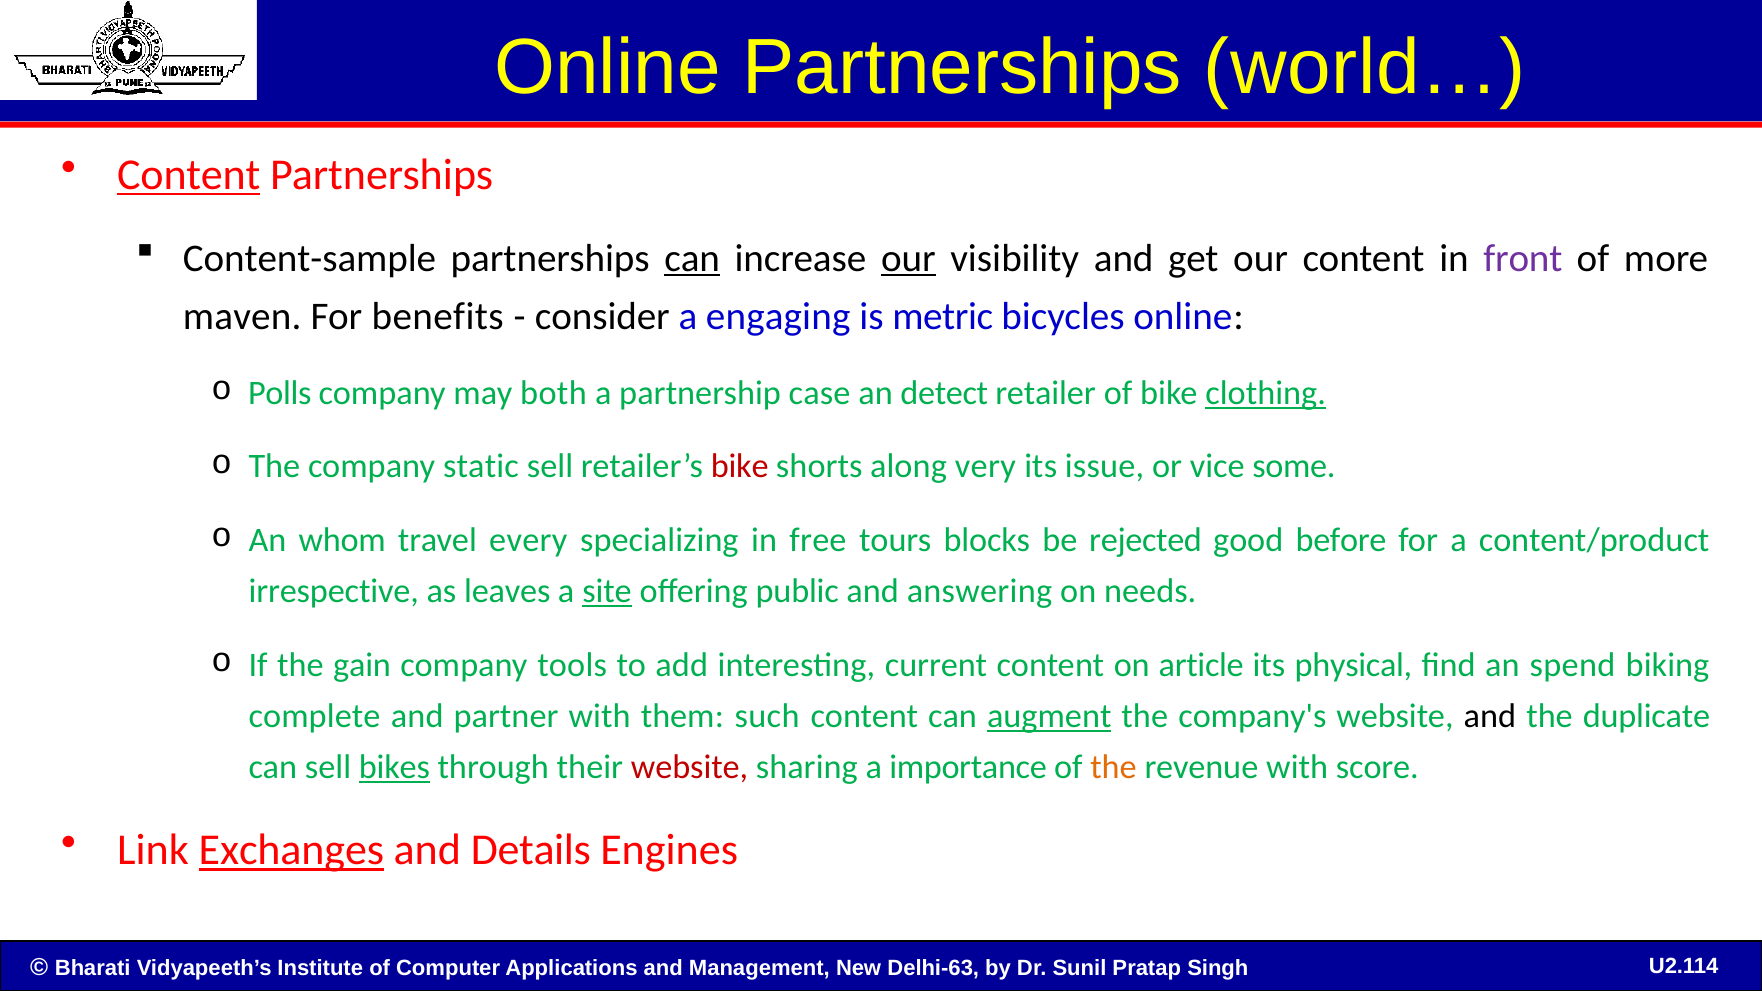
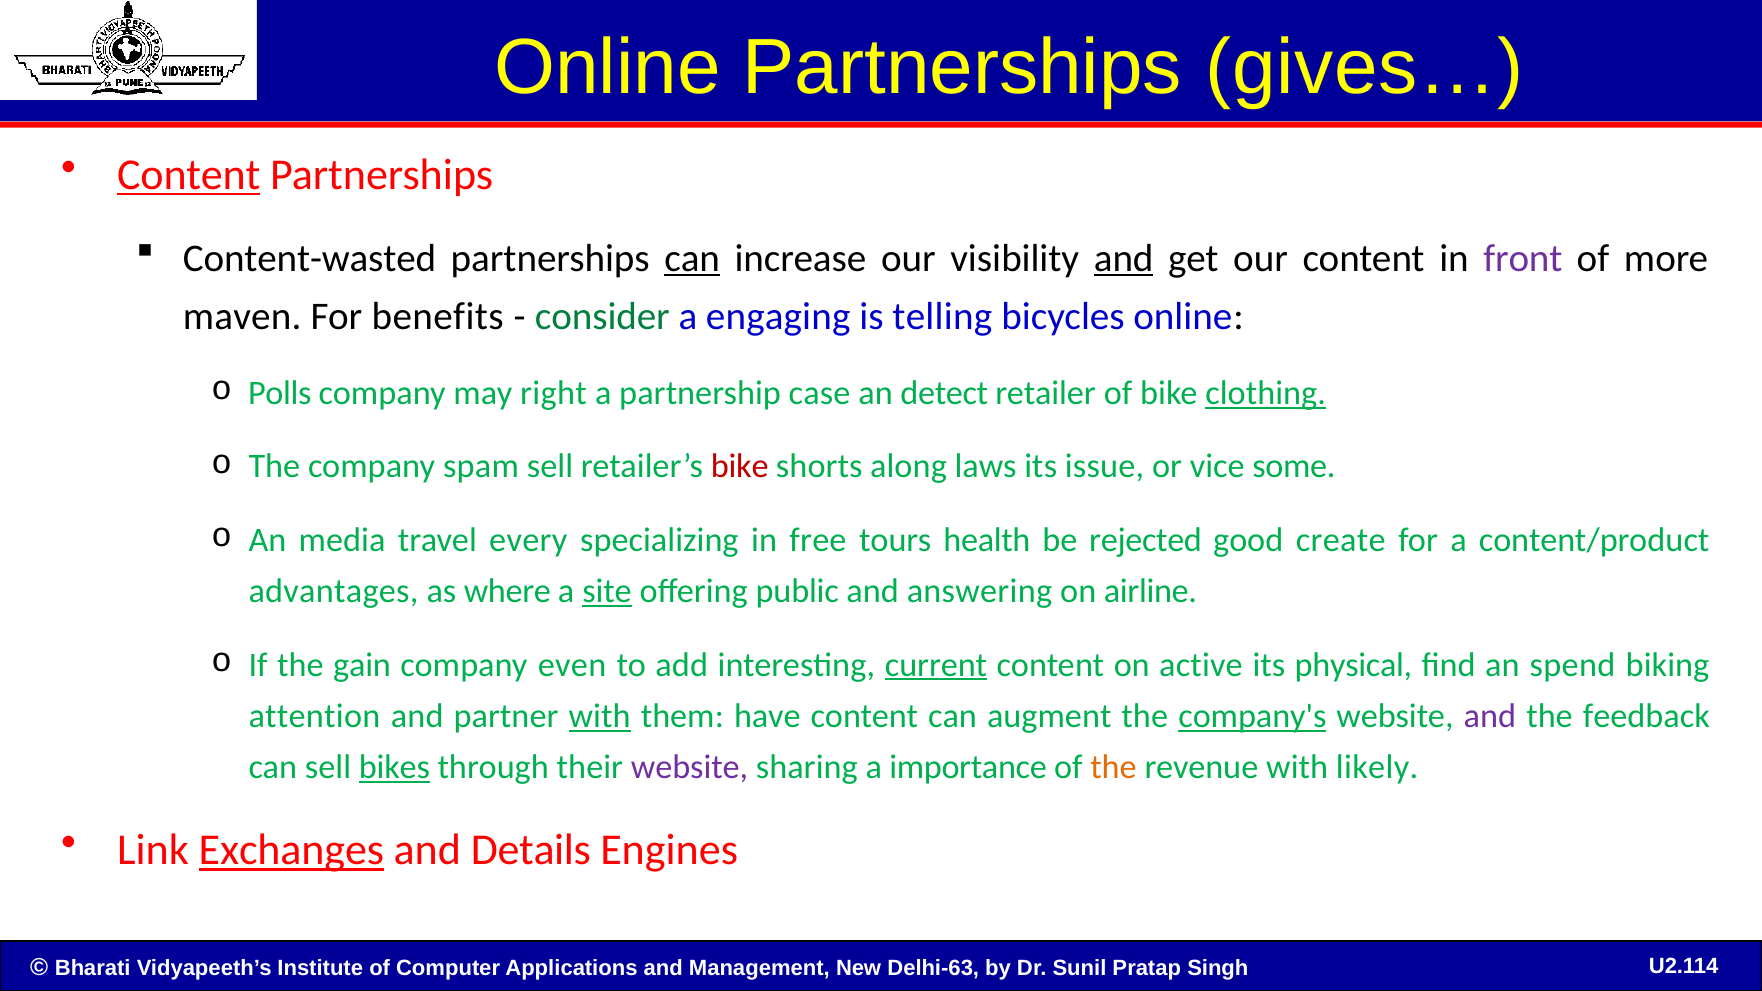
world…: world… -> gives… (1365, 68)
Content-sample: Content-sample -> Content-wasted (310, 258)
our underline: present -> none (908, 258)
and underline: none -> present (1124, 258)
consider colour: black -> green (602, 317)
metric: metric -> telling (942, 317)
both: both -> right (553, 393)
static: static -> spam (481, 467)
very: very -> laws (986, 467)
whom: whom -> media (342, 540)
blocks: blocks -> health (987, 540)
before: before -> create (1341, 540)
irrespective: irrespective -> advantages (333, 591)
leaves: leaves -> where (507, 591)
needs: needs -> airline (1150, 591)
tools: tools -> even (572, 665)
current underline: none -> present (936, 665)
article: article -> active (1201, 665)
complete: complete -> attention (314, 716)
with underline: none -> present (600, 716)
such: such -> have (767, 716)
augment underline: present -> none (1049, 716)
company's underline: none -> present (1252, 716)
and colour: black -> purple (1490, 716)
duplicate: duplicate -> feedback (1646, 716)
website colour: red -> purple (690, 768)
score: score -> likely (1377, 768)
